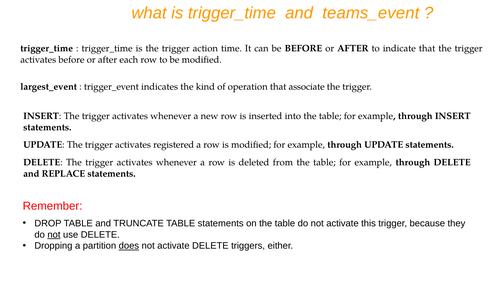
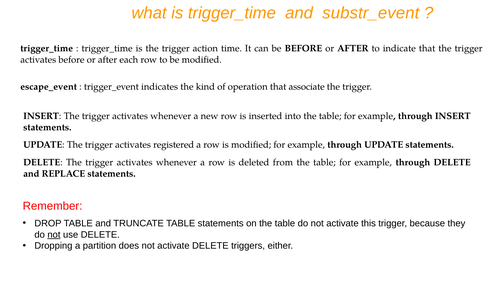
teams_event: teams_event -> substr_event (371, 13)
largest_event: largest_event -> escape_event (49, 87)
does underline: present -> none (129, 246)
